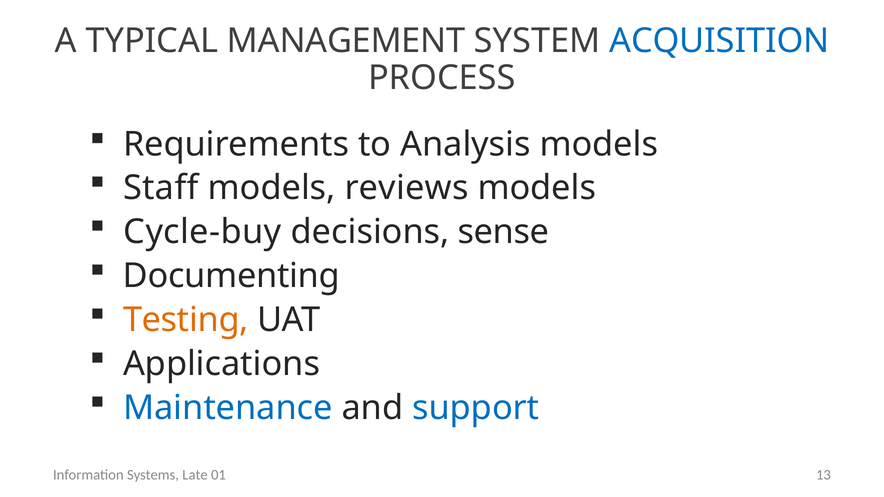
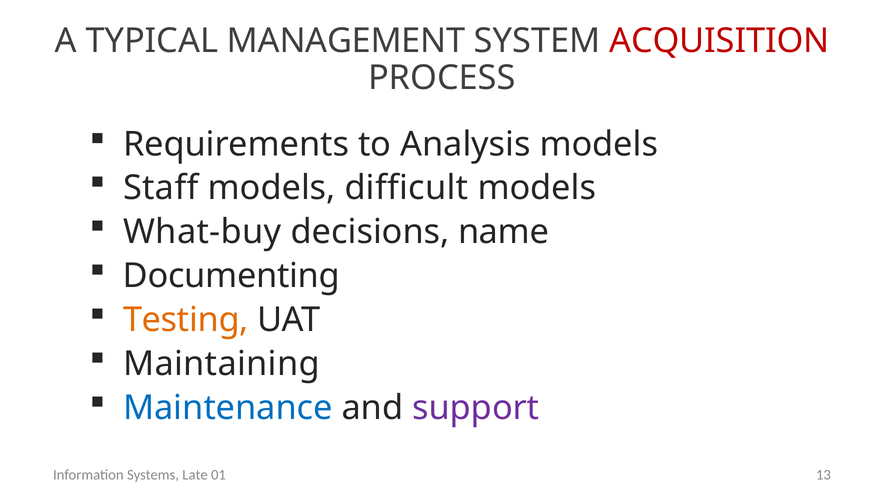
ACQUISITION colour: blue -> red (719, 41)
reviews: reviews -> difficult (406, 188)
Cycle-buy: Cycle-buy -> What-buy (202, 232)
sense: sense -> name (504, 232)
Applications: Applications -> Maintaining (221, 364)
support colour: blue -> purple (476, 408)
